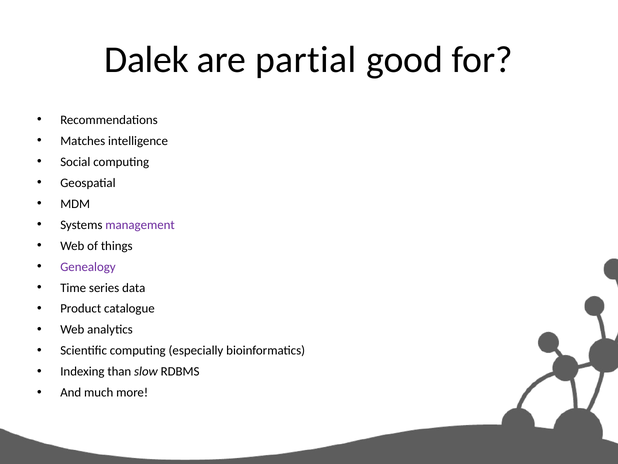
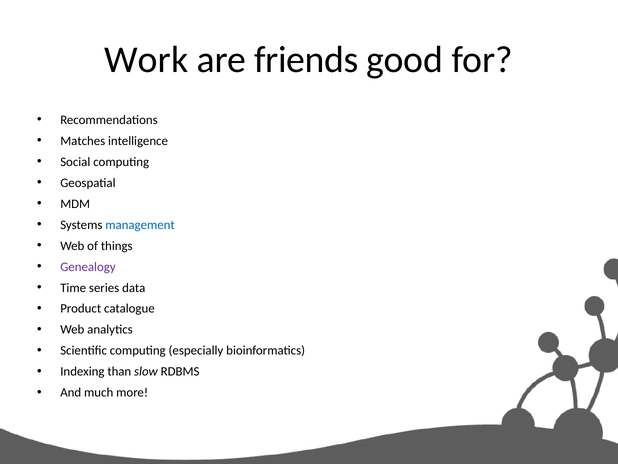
Dalek: Dalek -> Work (146, 60)
partial: partial -> friends (306, 60)
management colour: purple -> blue (140, 225)
